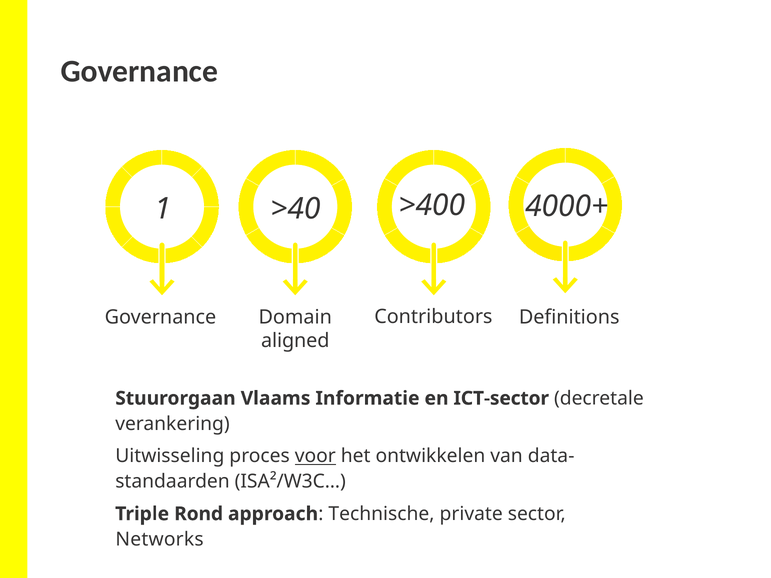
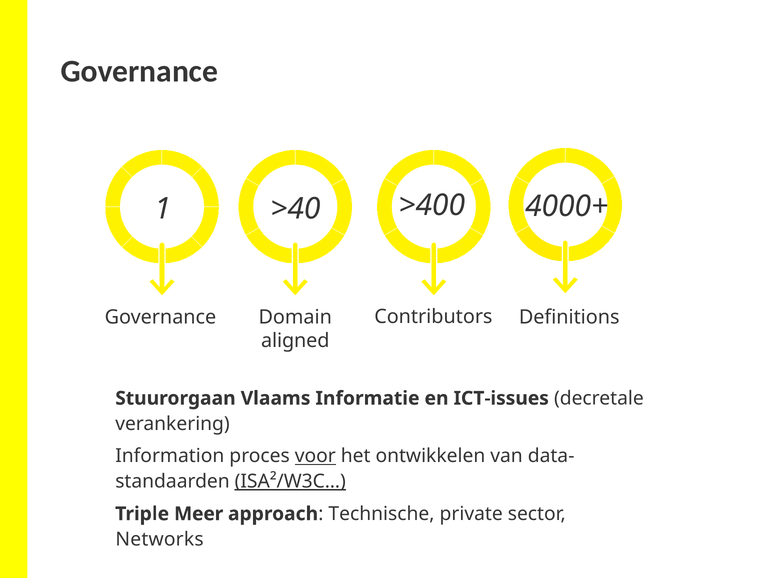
ICT-sector: ICT-sector -> ICT-issues (501, 399)
Uitwisseling: Uitwisseling -> Information (170, 456)
ISA²/W3C… underline: none -> present (290, 482)
Rond: Rond -> Meer (199, 514)
